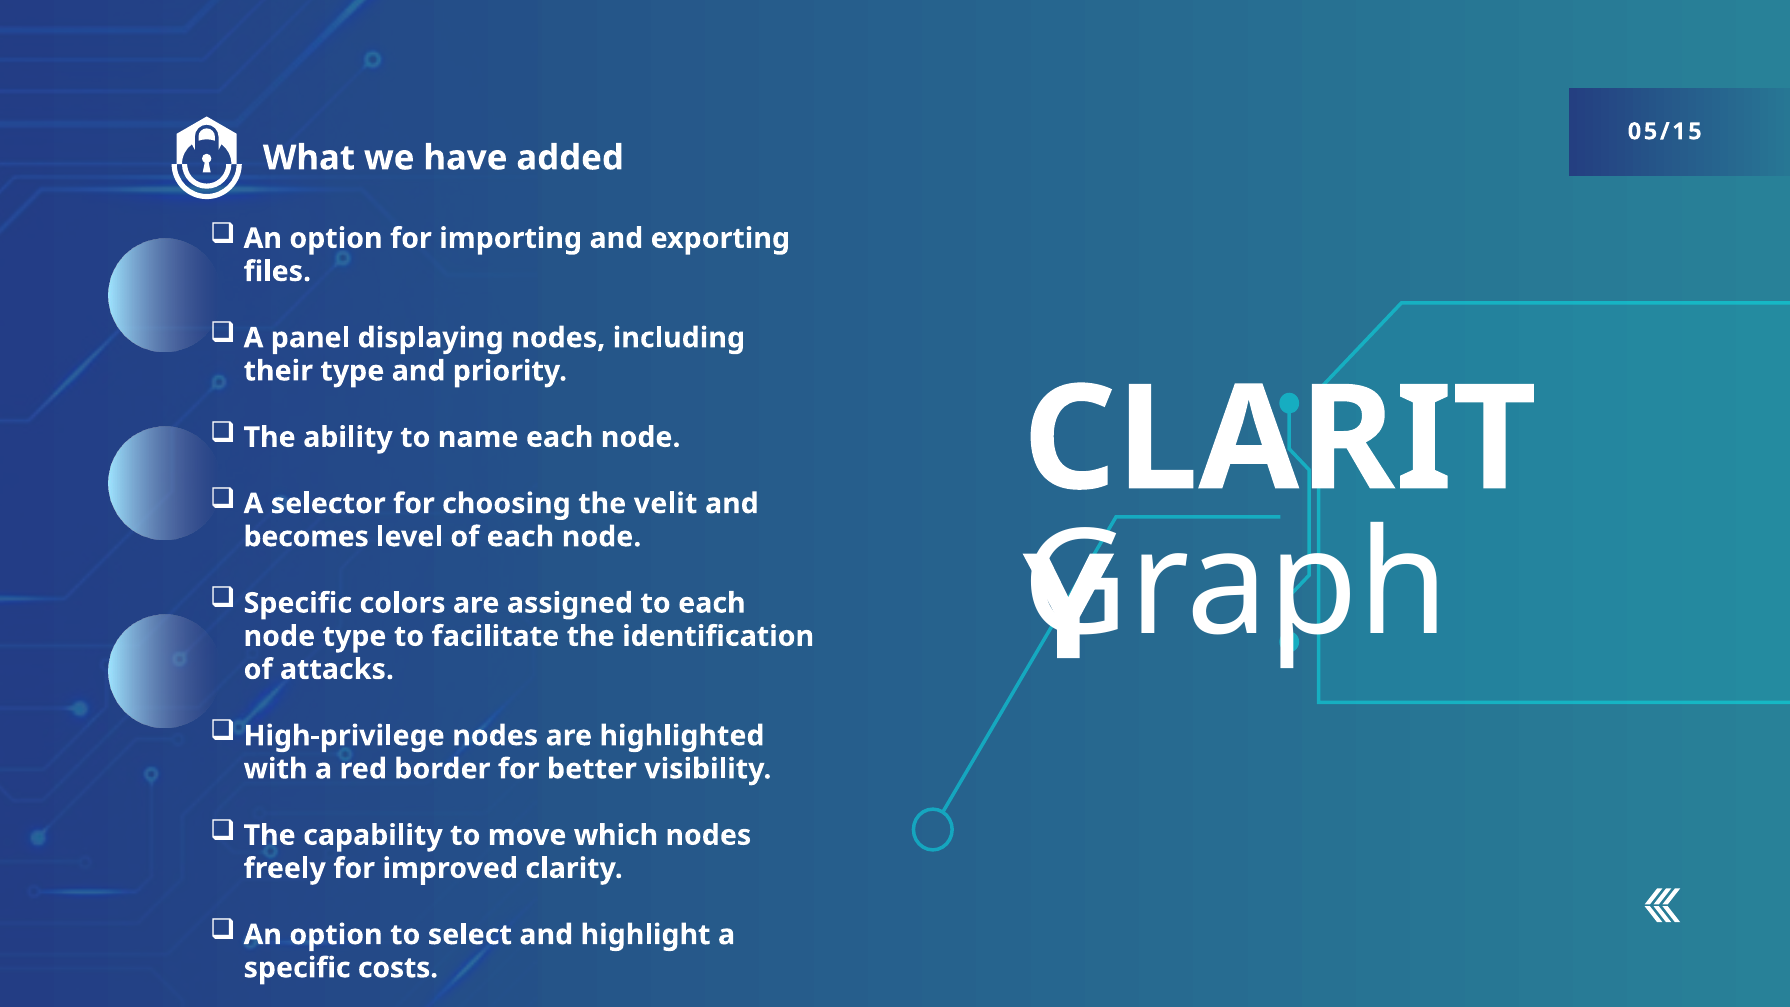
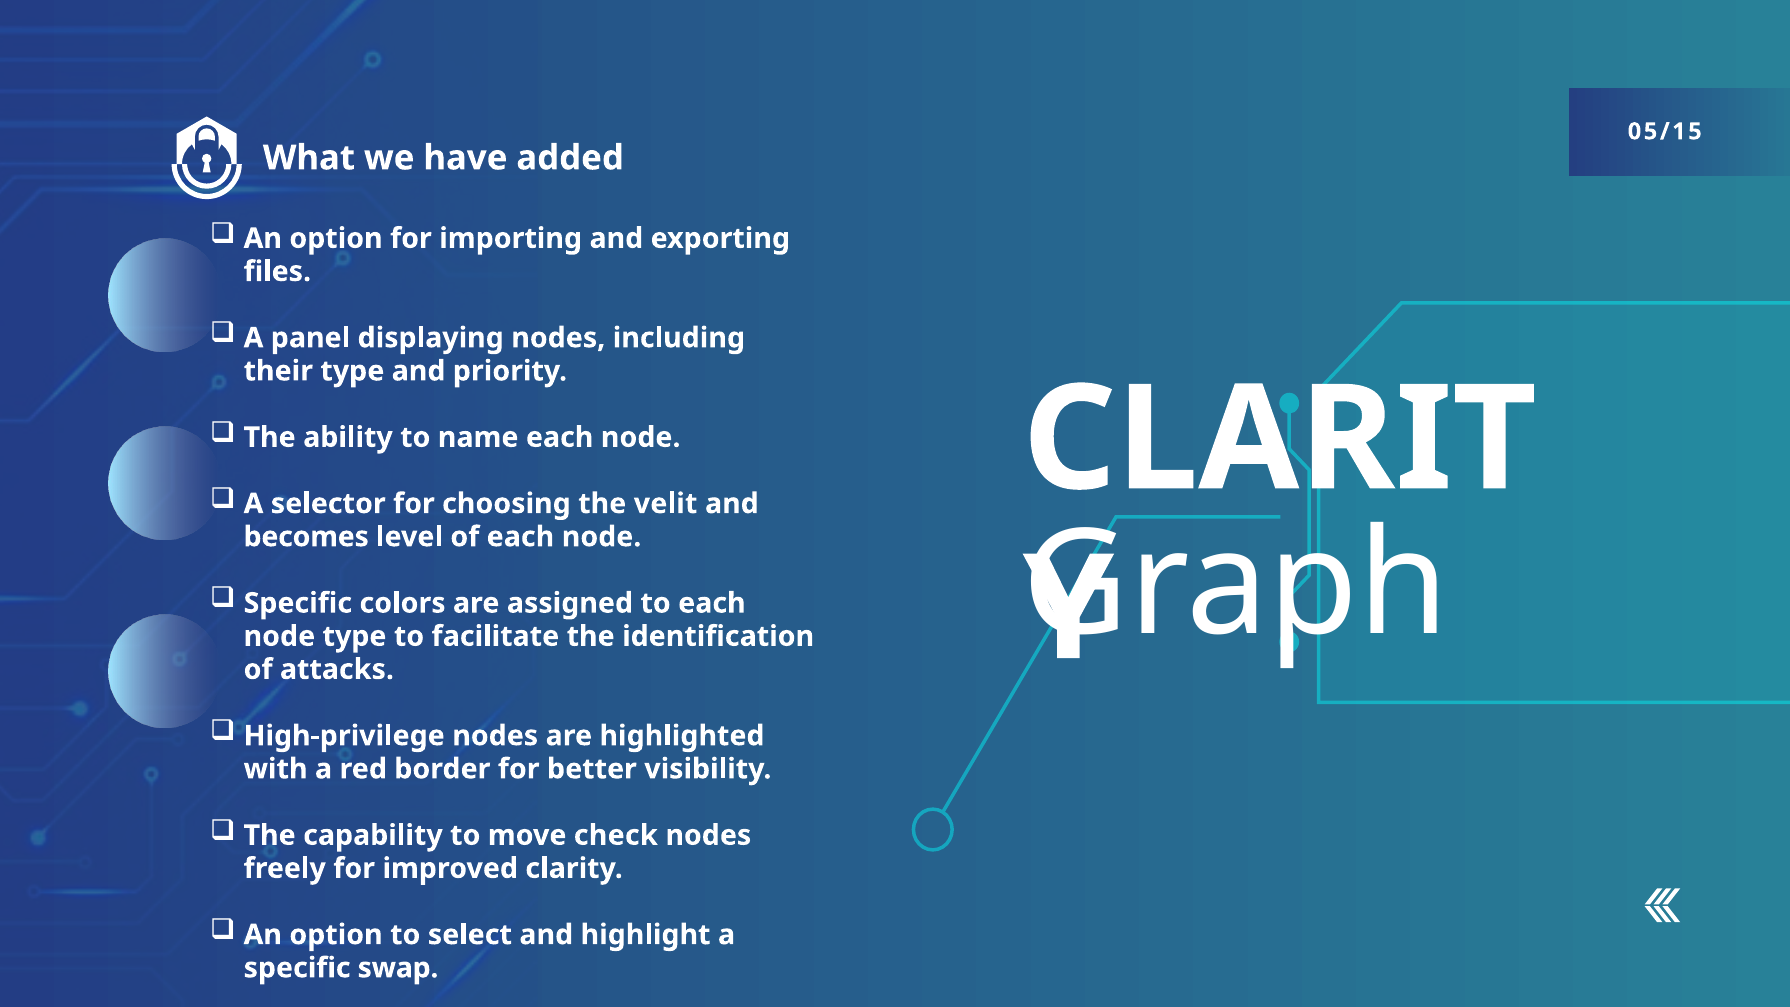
which: which -> check (616, 835)
costs: costs -> swap (398, 968)
